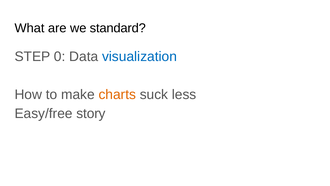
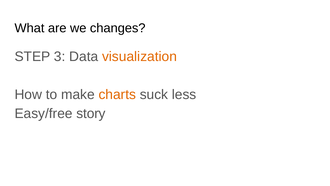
standard: standard -> changes (118, 28)
0: 0 -> 3 (60, 57)
visualization colour: blue -> orange (140, 57)
